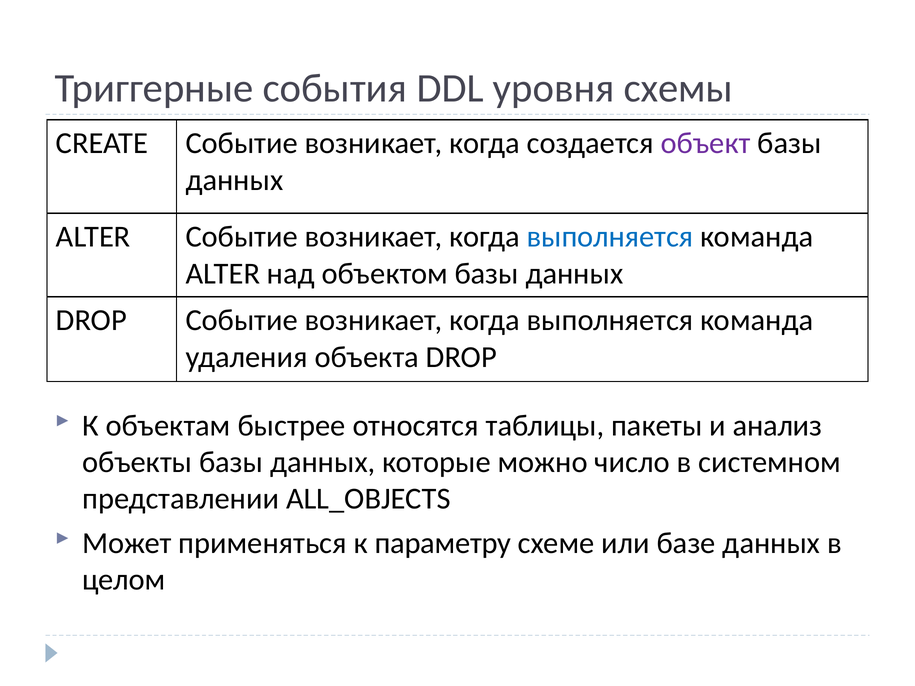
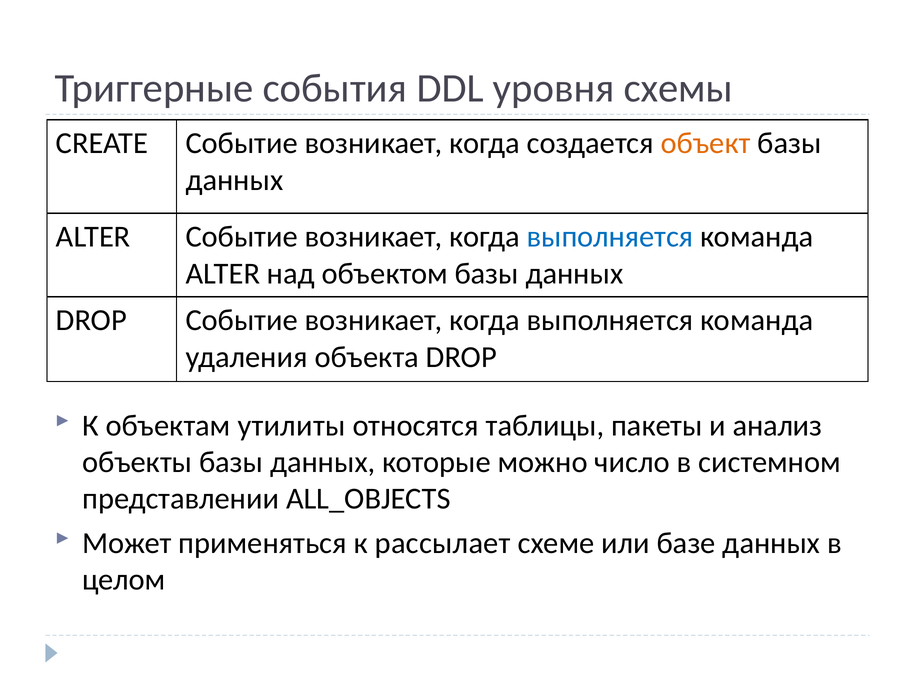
объект colour: purple -> orange (706, 143)
быстрее: быстрее -> утилиты (291, 426)
параметру: параметру -> рассылает (443, 543)
